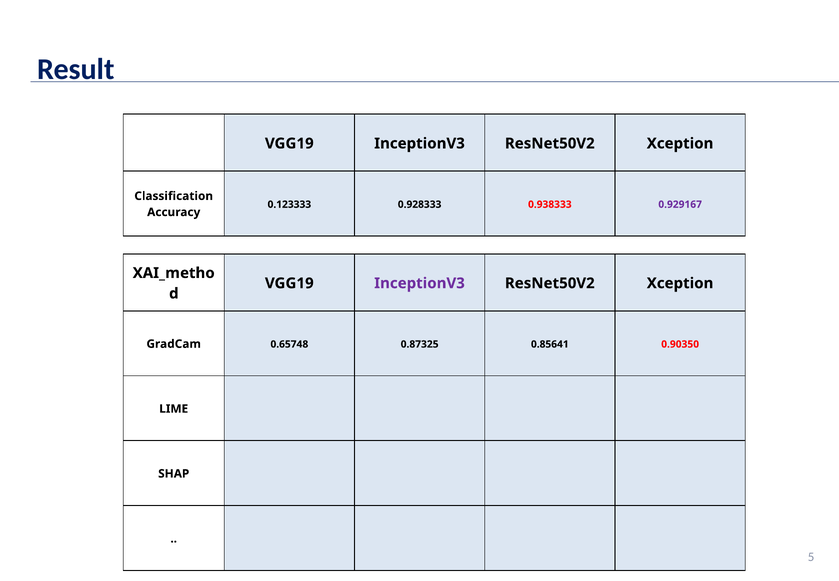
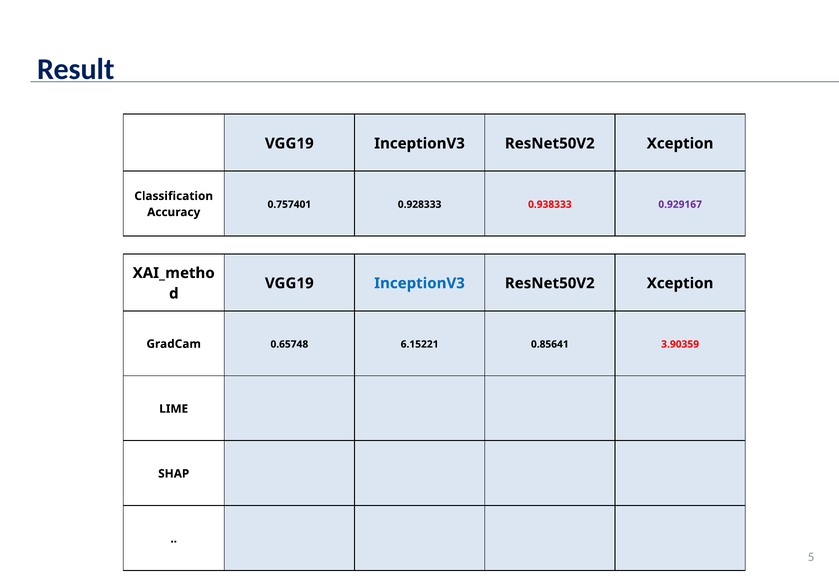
0.123333: 0.123333 -> 0.757401 (289, 204)
InceptionV3 colour: purple -> blue (420, 283)
0.87325: 0.87325 -> 6.15221 (420, 344)
0.90350: 0.90350 -> 3.90359 (680, 344)
